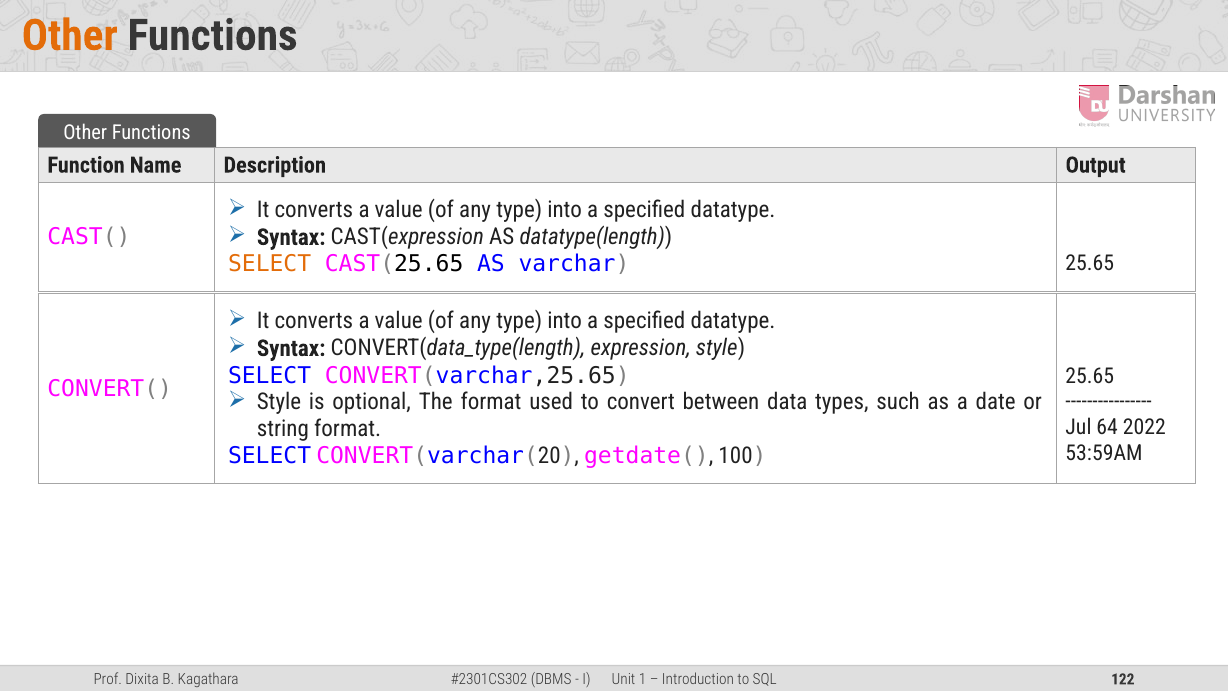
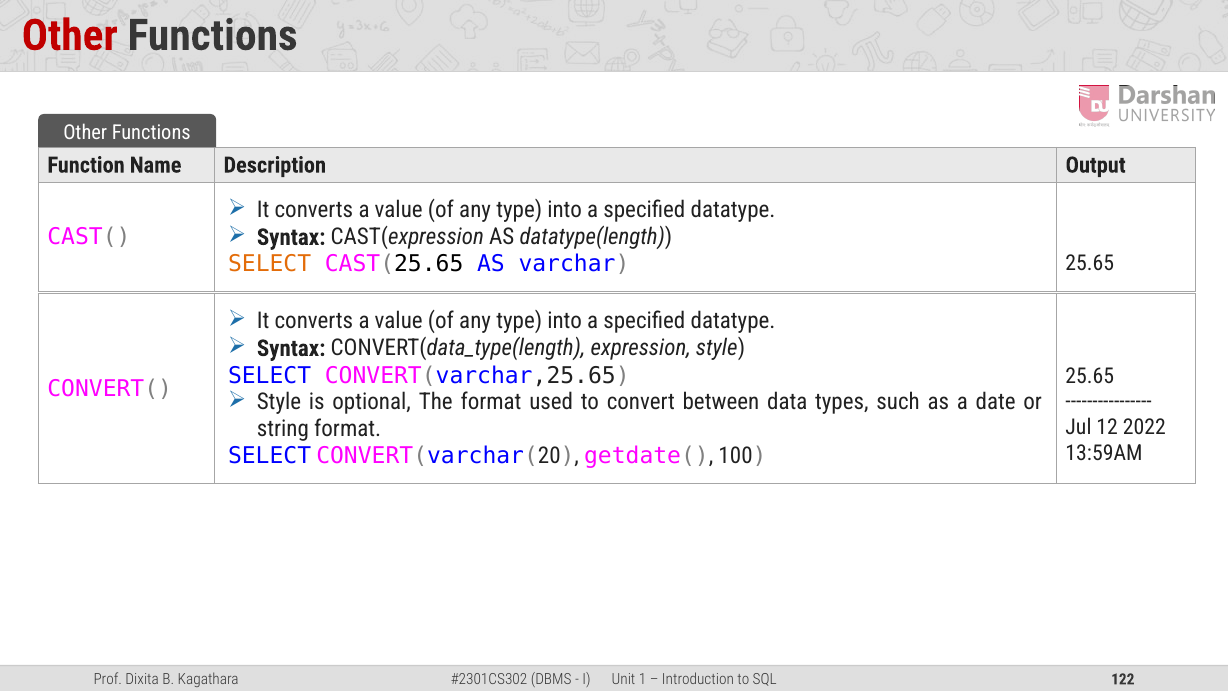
Other colour: orange -> red (70, 36)
64: 64 -> 12 (1107, 427)
53:59AM: 53:59AM -> 13:59AM (1104, 453)
